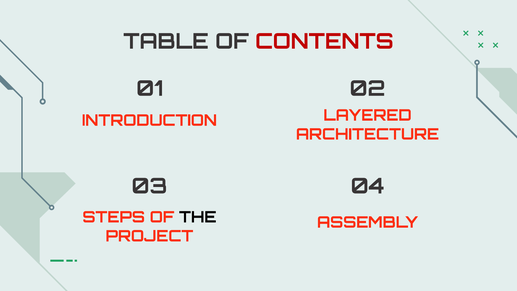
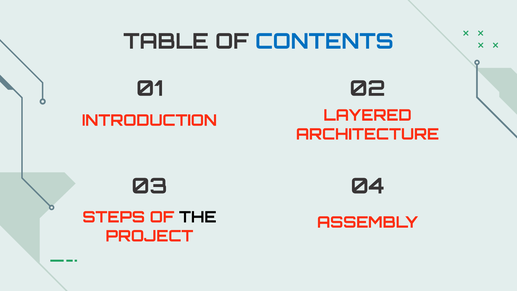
CONTENTS colour: red -> blue (324, 42)
